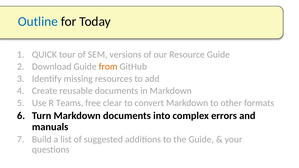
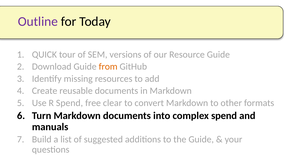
Outline colour: blue -> purple (38, 22)
R Teams: Teams -> Spend (69, 103)
complex errors: errors -> spend (224, 116)
